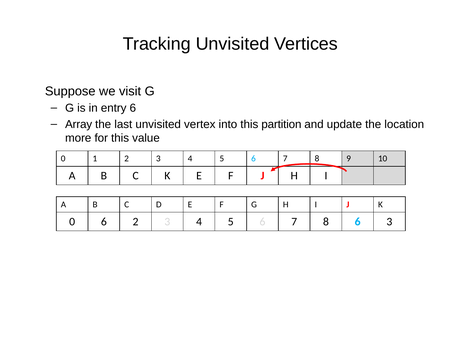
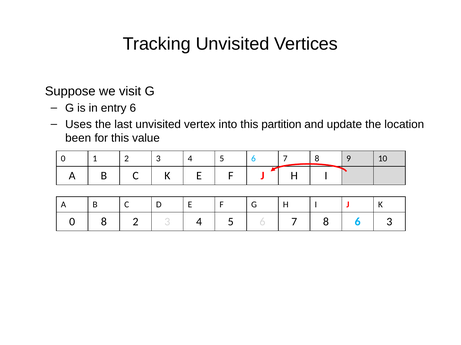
Array: Array -> Uses (79, 125)
more: more -> been (78, 138)
0 6: 6 -> 8 (104, 222)
